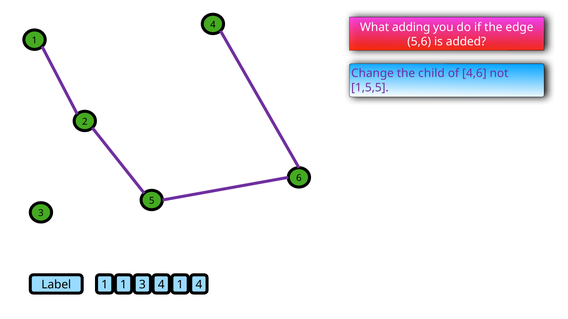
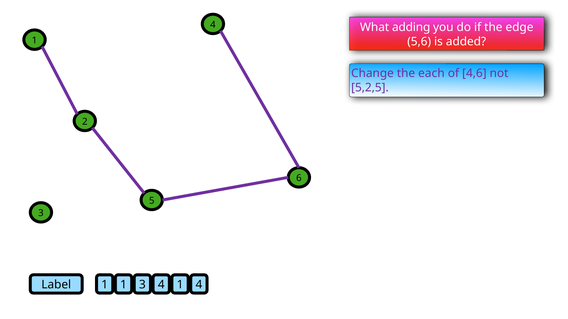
child: child -> each (431, 73)
1,5,5: 1,5,5 -> 5,2,5 (370, 88)
